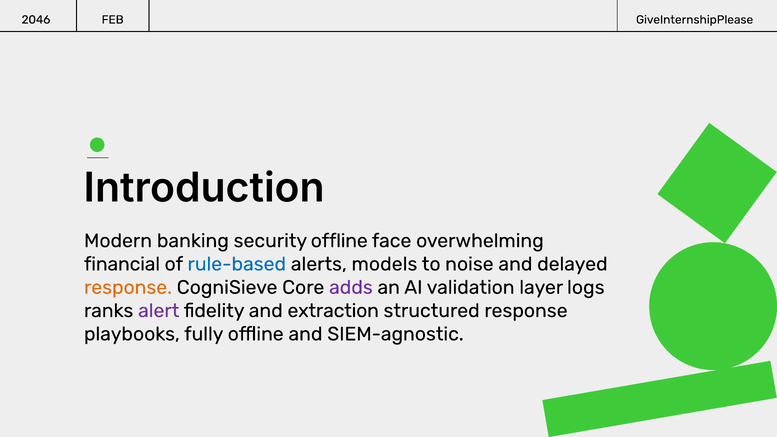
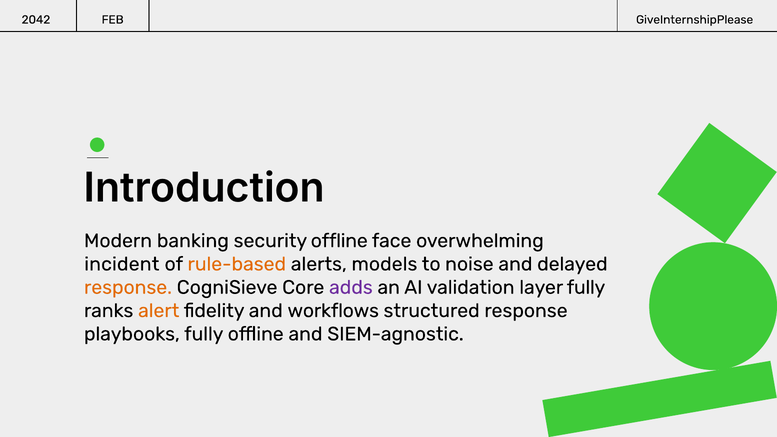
2046: 2046 -> 2042 (36, 20)
financial: financial -> incident (122, 264)
rule-based colour: blue -> orange (237, 264)
layer logs: logs -> fully (586, 287)
alert colour: purple -> orange (159, 311)
extraction: extraction -> workflows (333, 311)
